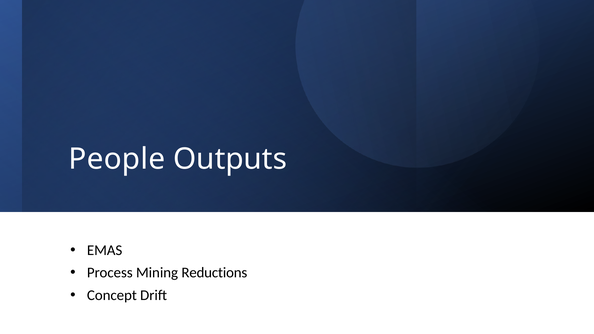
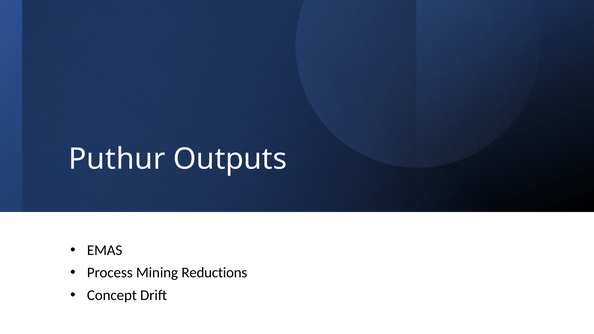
People: People -> Puthur (117, 159)
